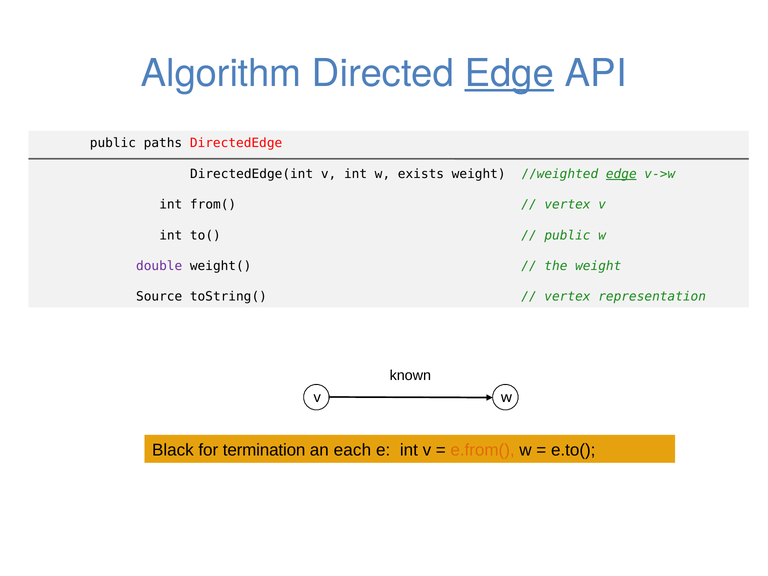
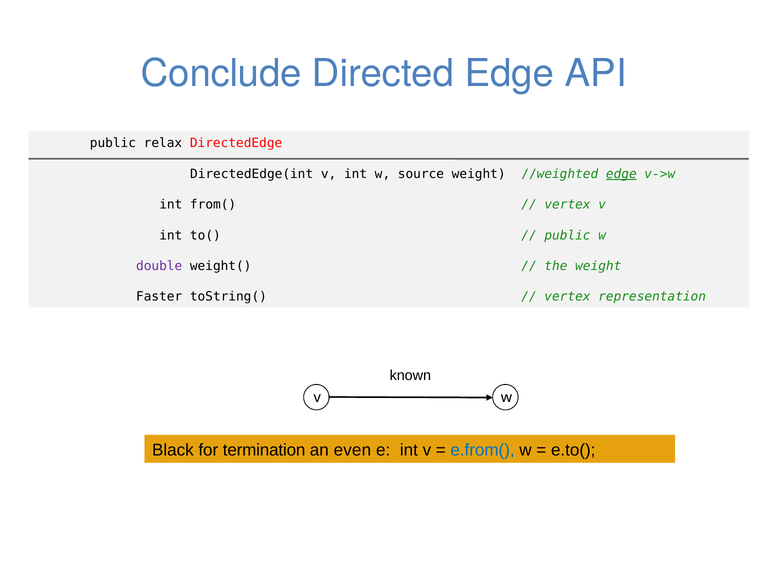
Algorithm: Algorithm -> Conclude (221, 74)
Edge underline: present -> none (509, 74)
paths: paths -> relax (163, 143)
exists: exists -> source (421, 174)
Source: Source -> Faster (159, 297)
each: each -> even (352, 450)
e.from( colour: orange -> blue (483, 450)
